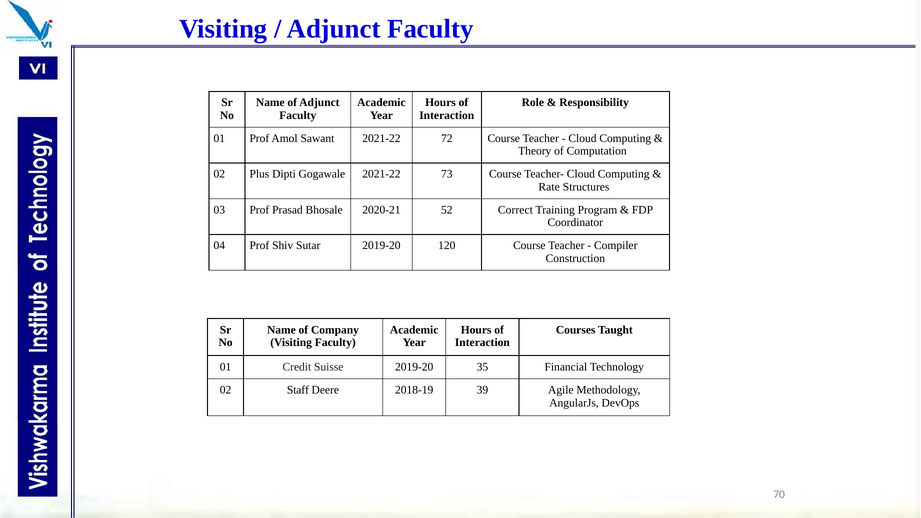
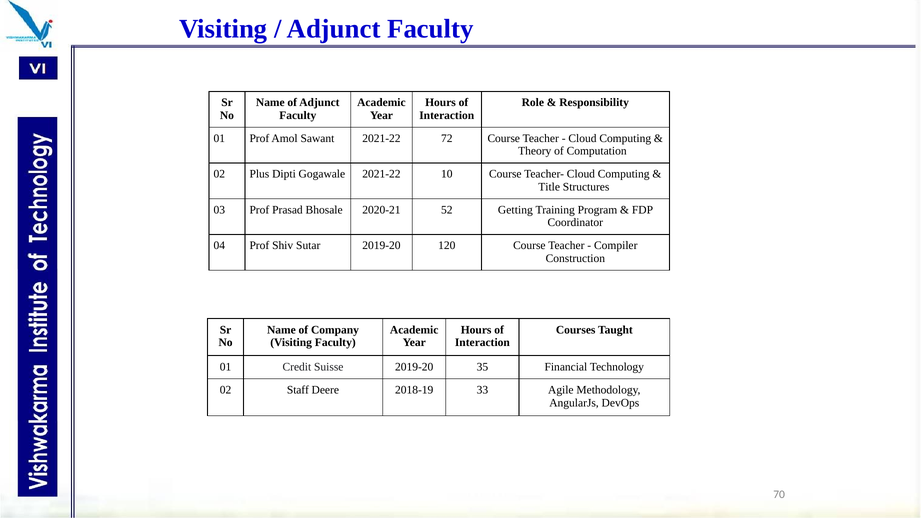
73: 73 -> 10 (447, 174)
Rate: Rate -> Title (549, 187)
Correct: Correct -> Getting (515, 210)
39: 39 -> 33 (482, 390)
